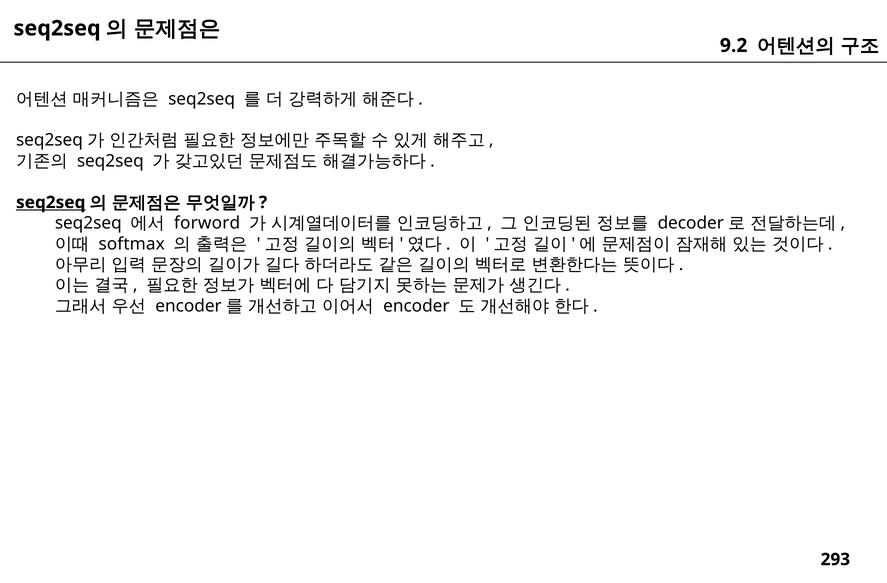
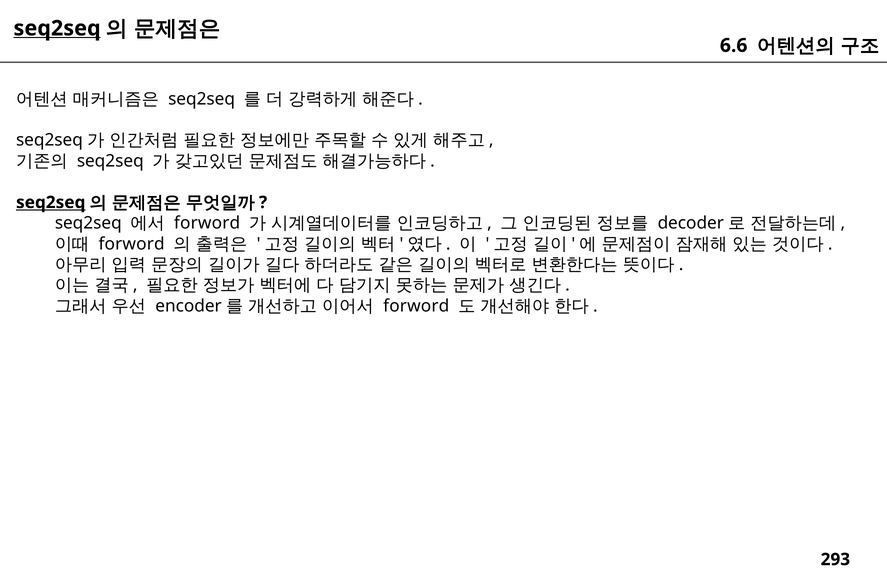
seq2seq underline: none -> present (57, 28)
9.2: 9.2 -> 6.6 (734, 45)
softmax: softmax -> forword (132, 244)
encoder: encoder -> forword (416, 306)
